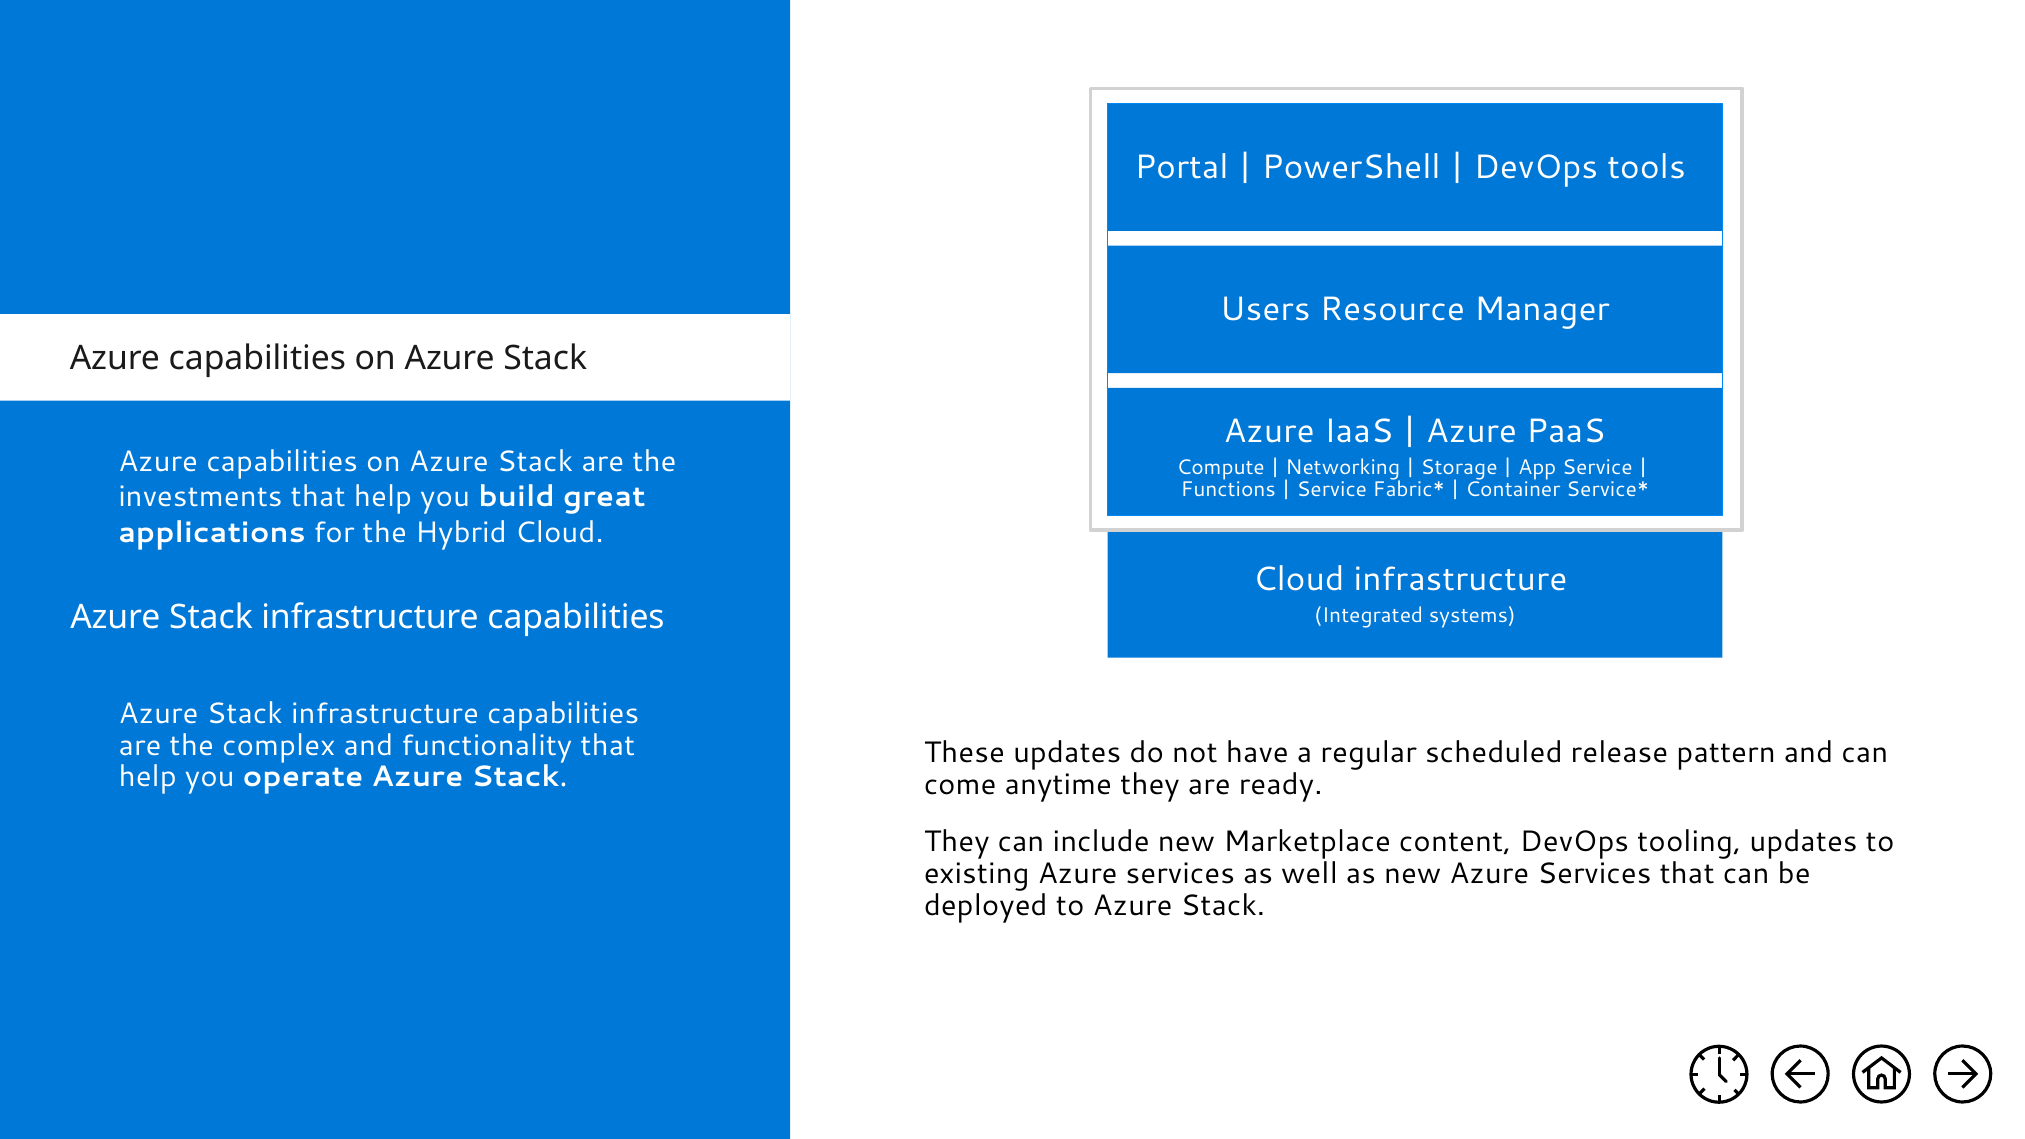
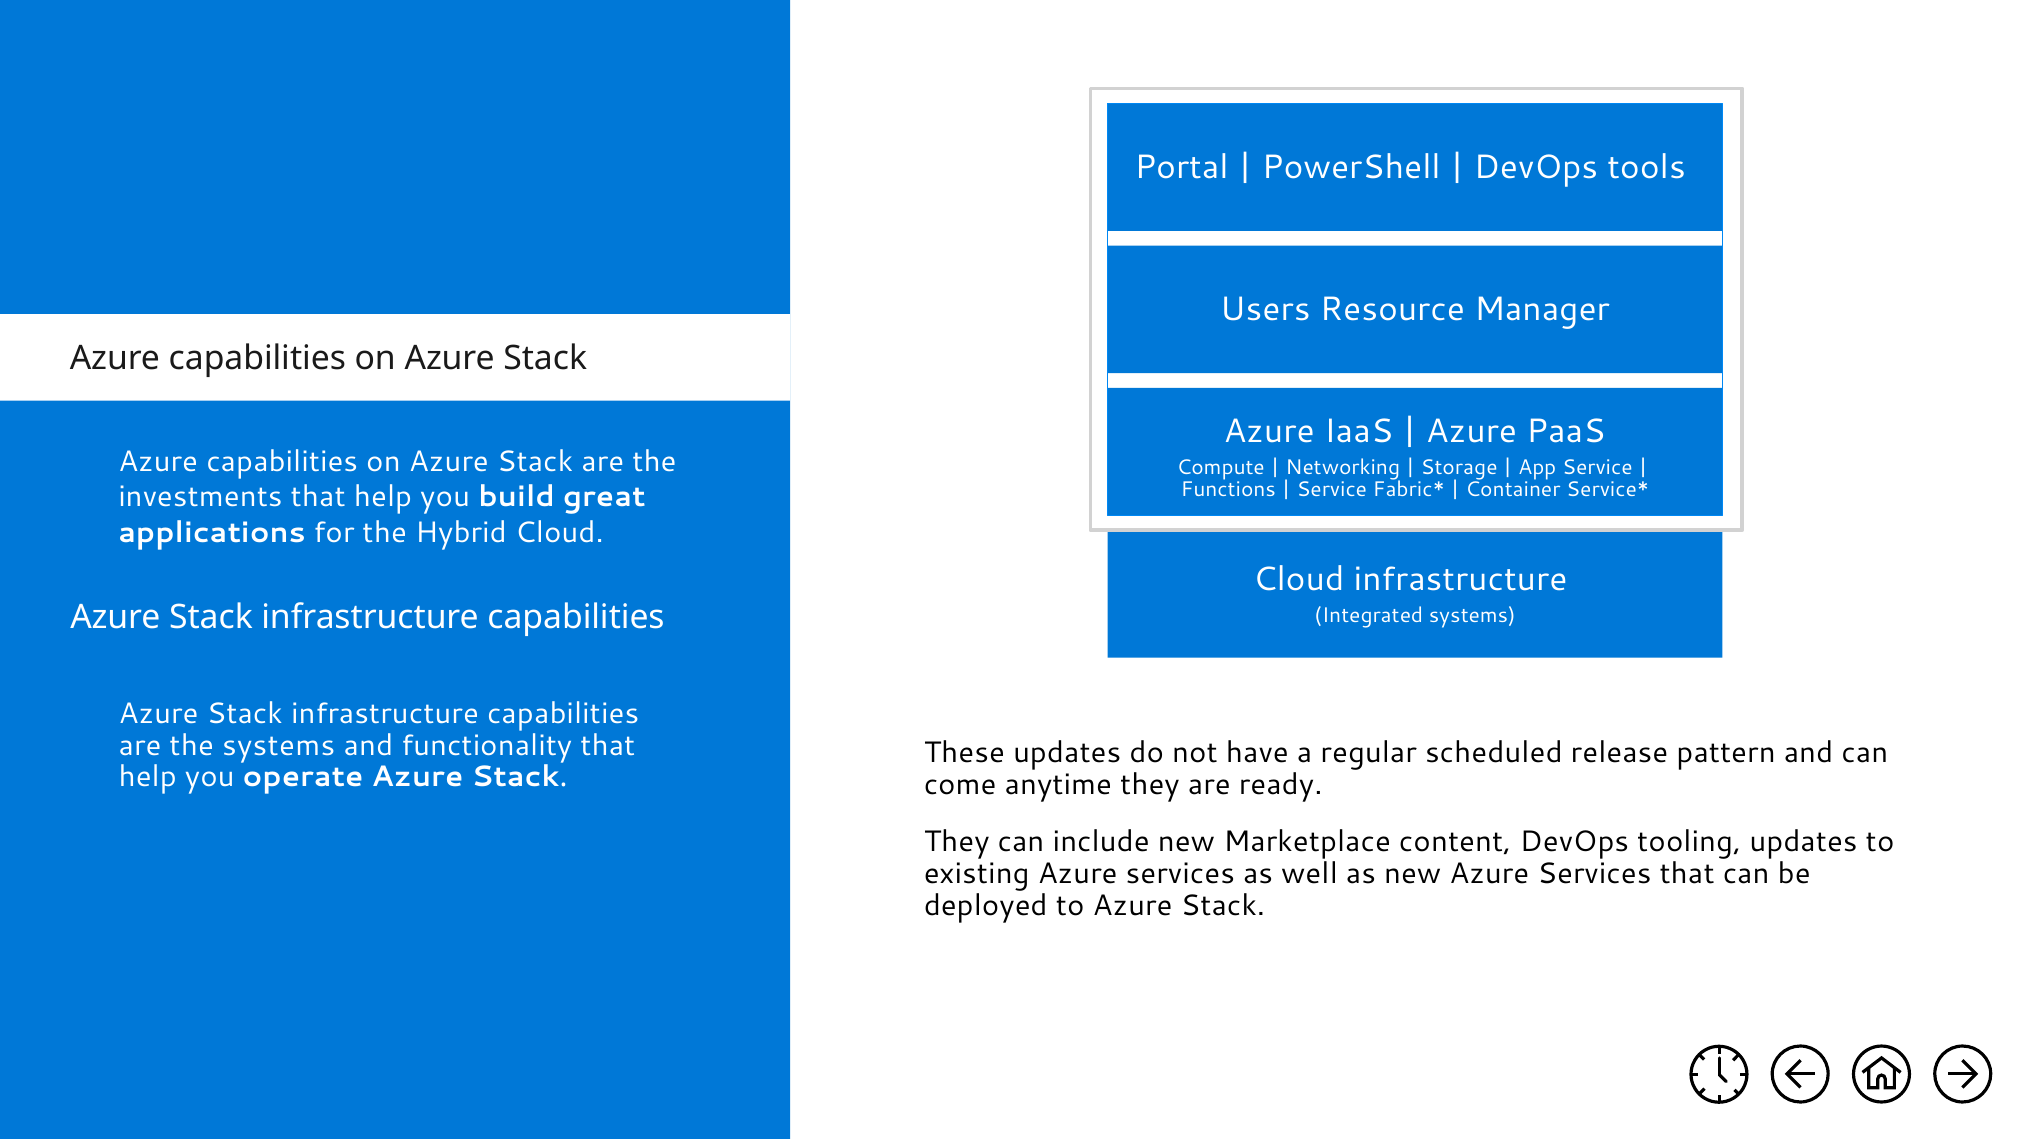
the complex: complex -> systems (279, 745)
